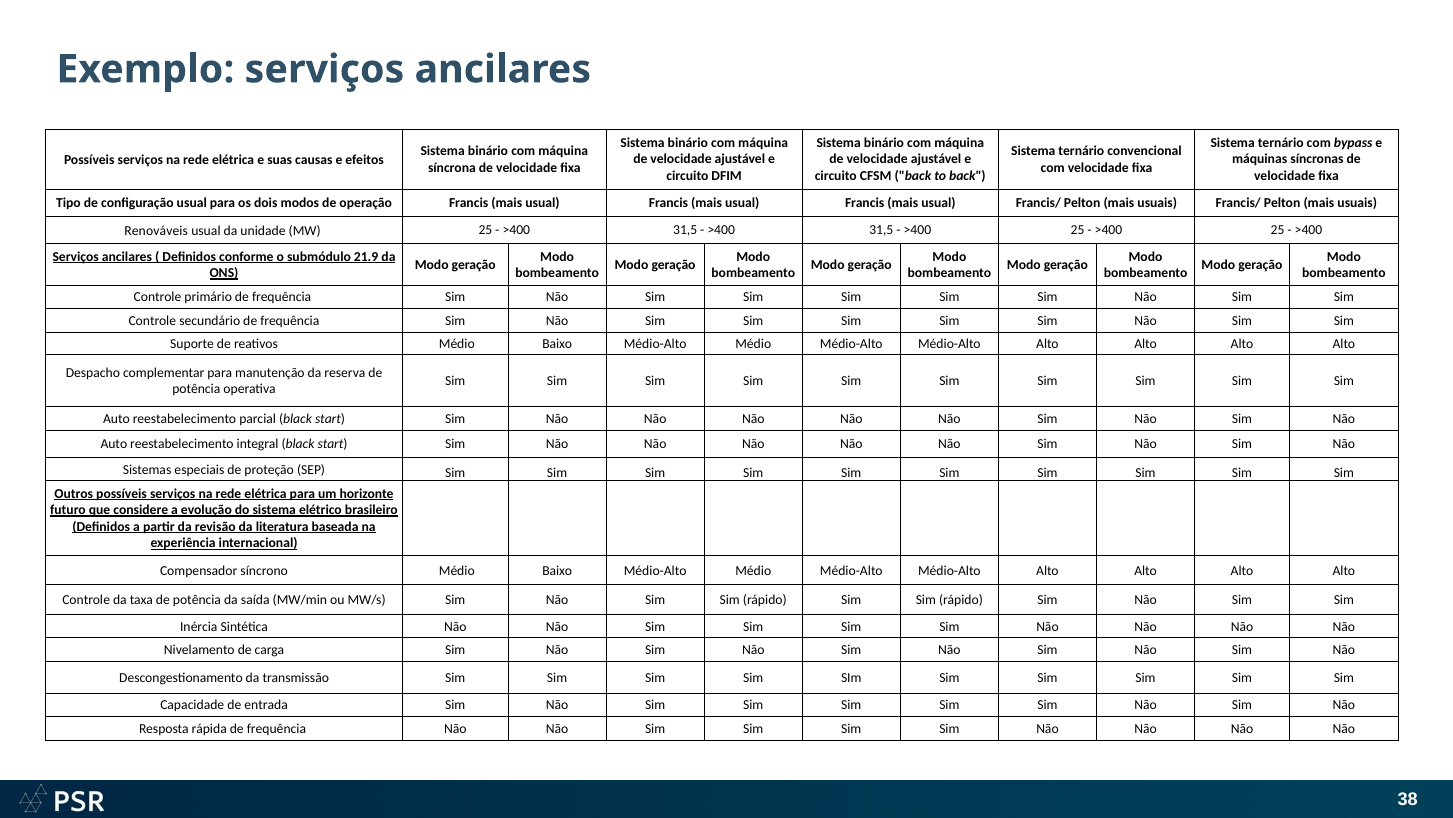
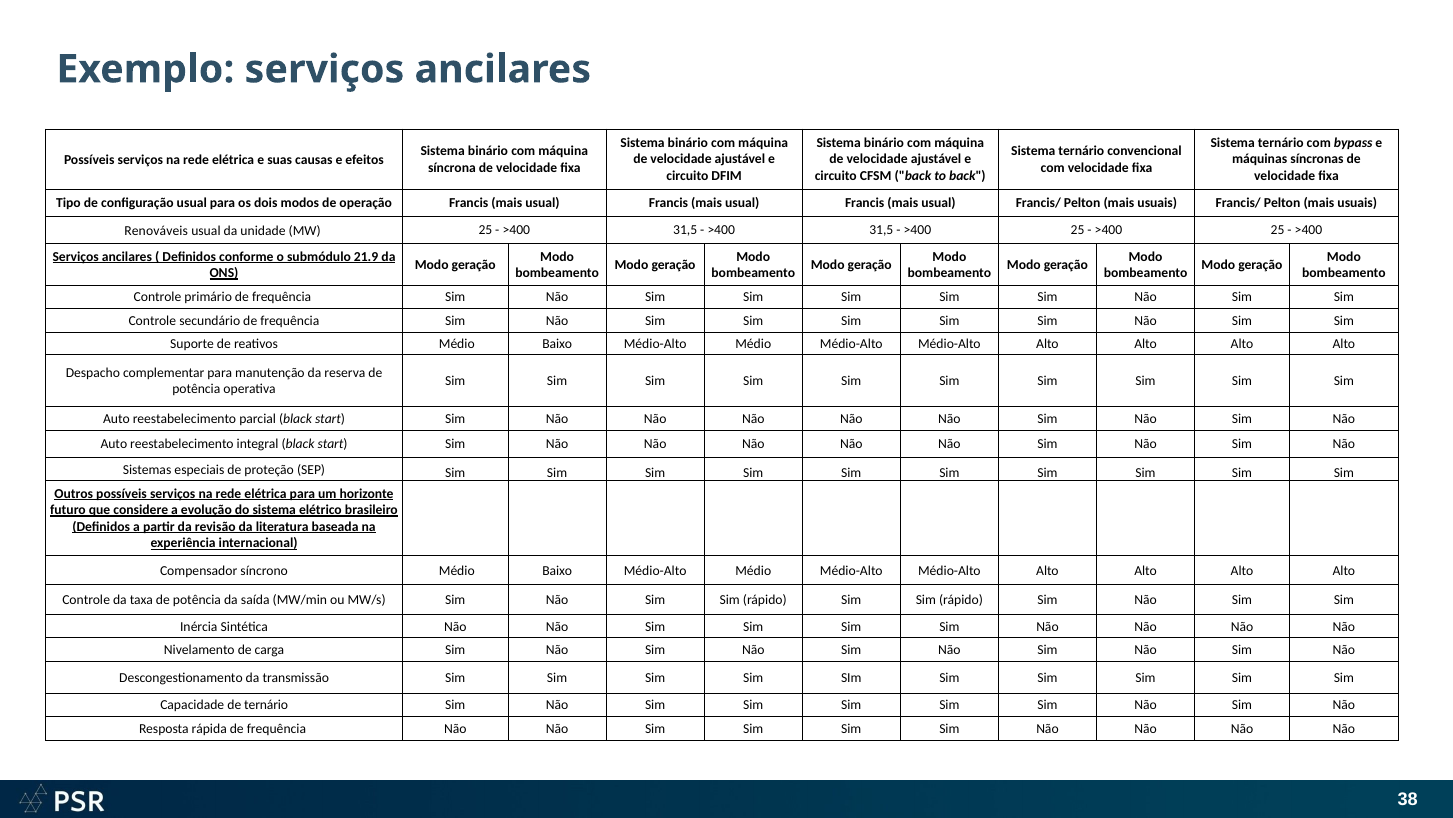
de entrada: entrada -> ternário (266, 705)
